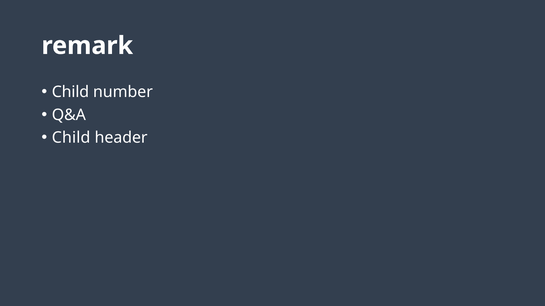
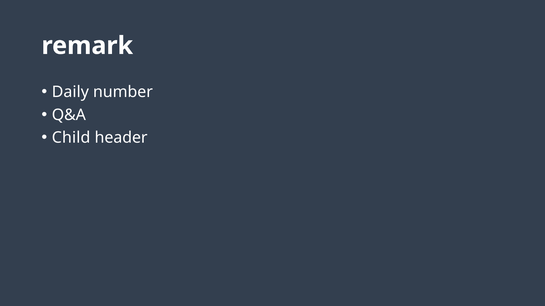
Child: Child -> Daily (70, 92)
